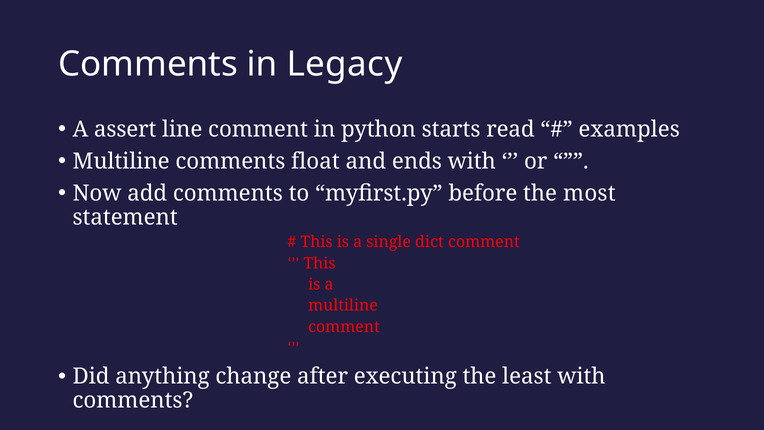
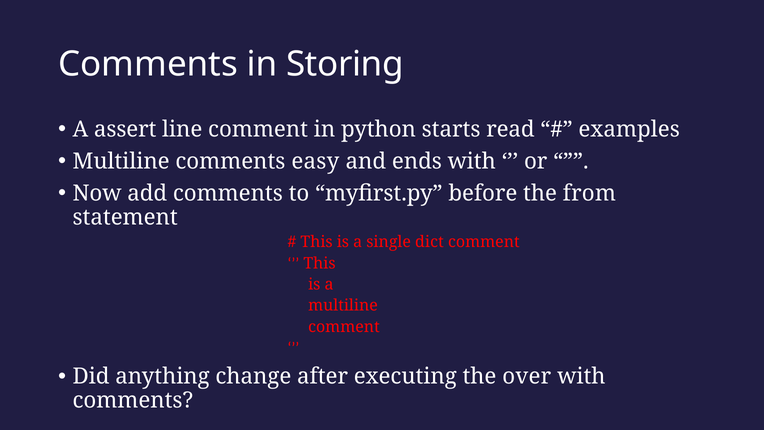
Legacy: Legacy -> Storing (345, 64)
float: float -> easy (315, 161)
most: most -> from (589, 193)
least: least -> over (527, 376)
